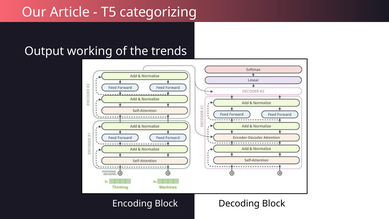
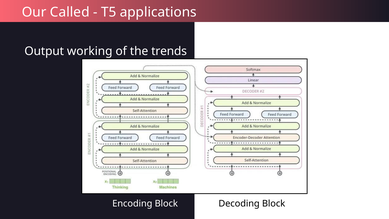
Article: Article -> Called (70, 12)
categorizing: categorizing -> applications (158, 12)
